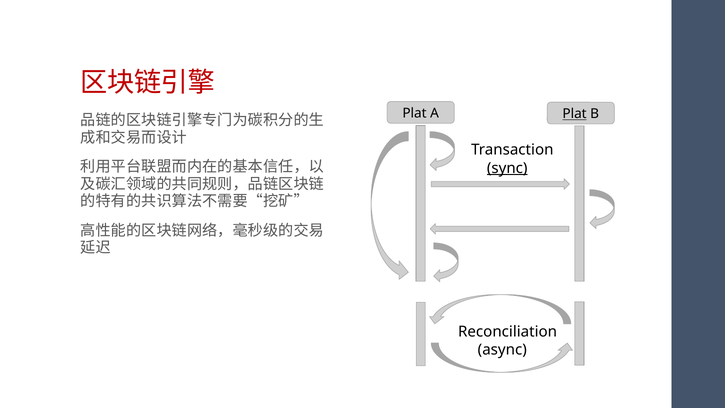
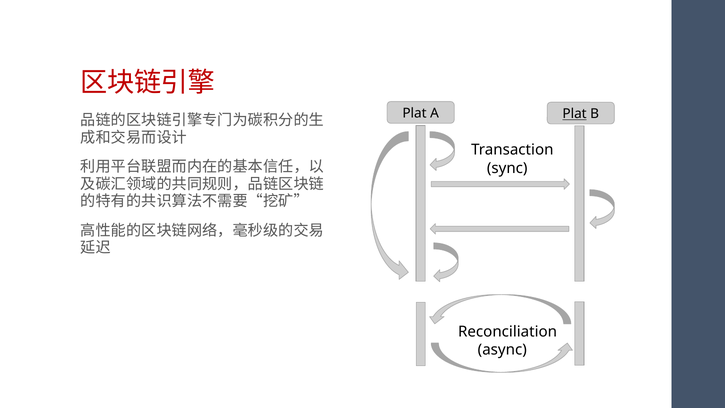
sync underline: present -> none (507, 168)
